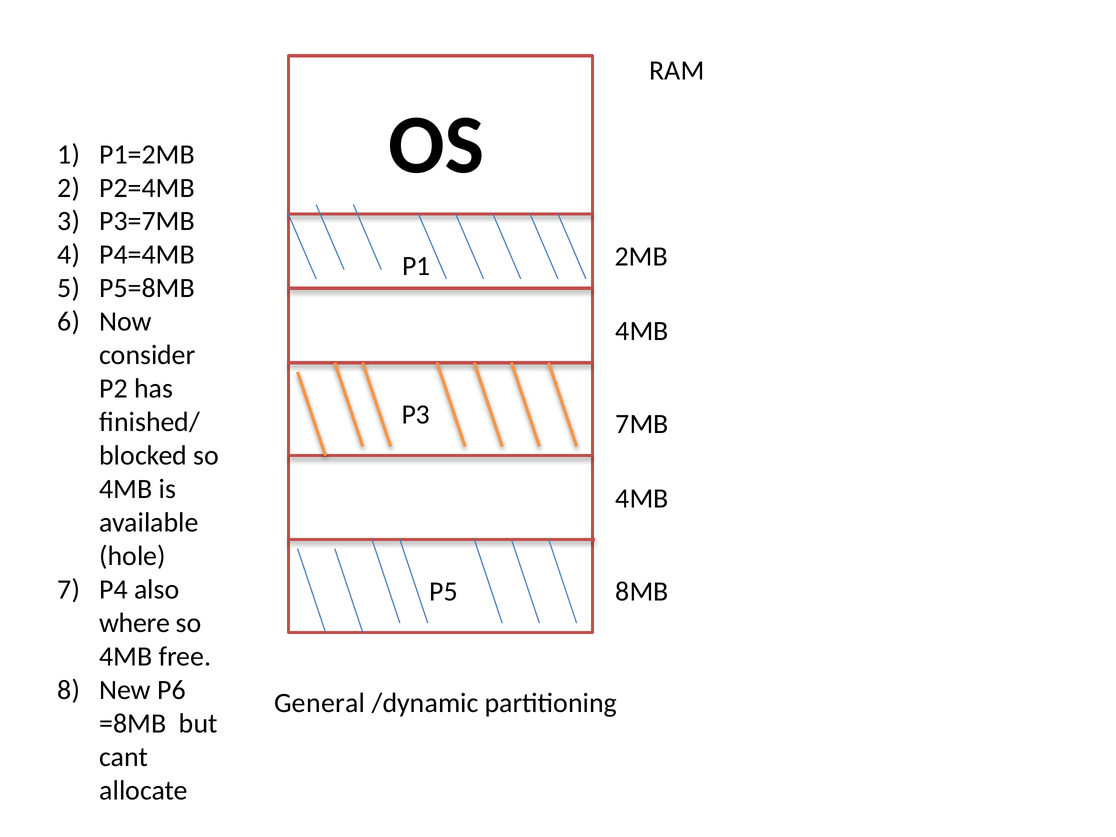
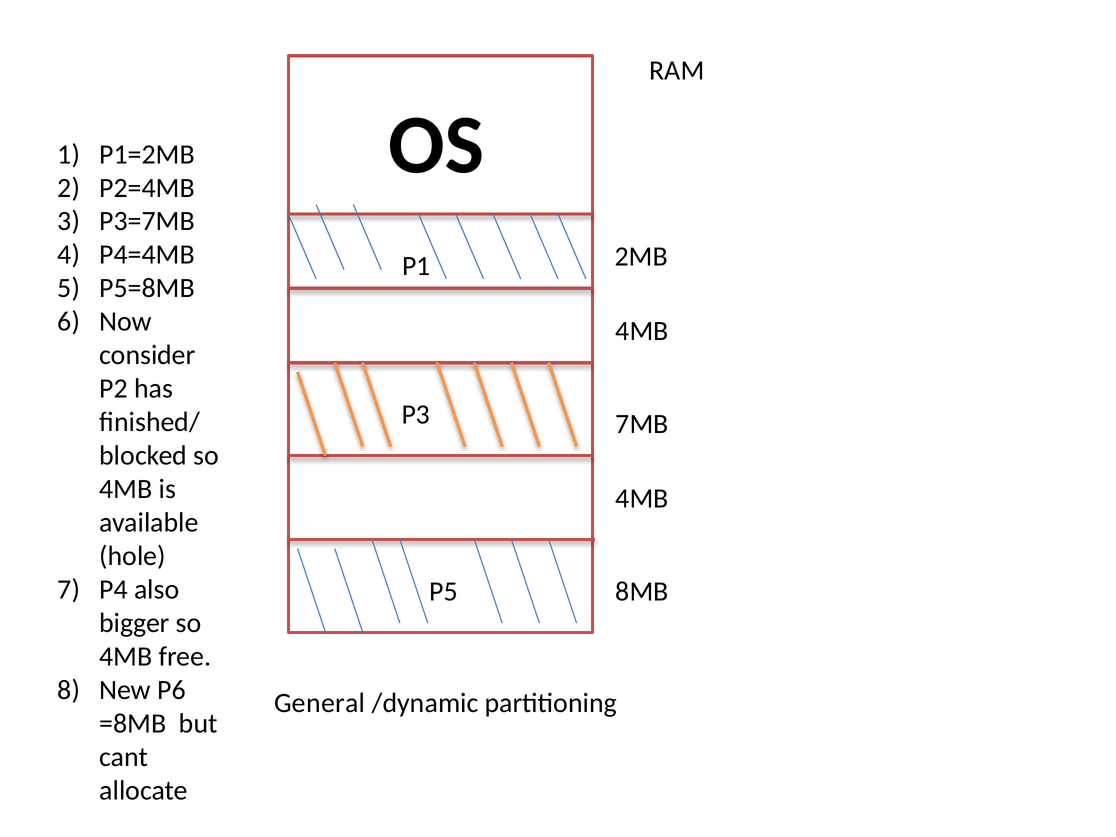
where: where -> bigger (134, 623)
